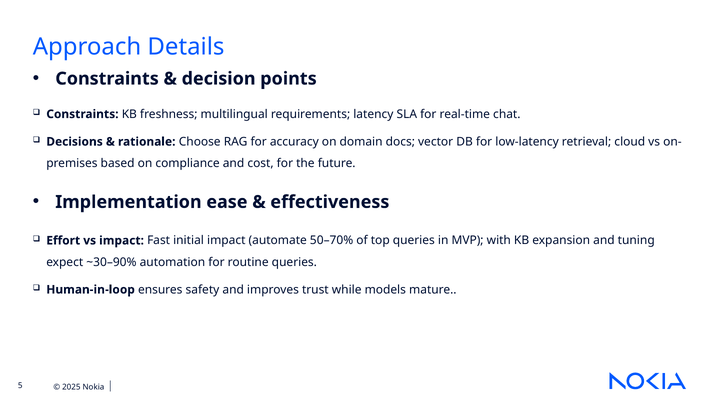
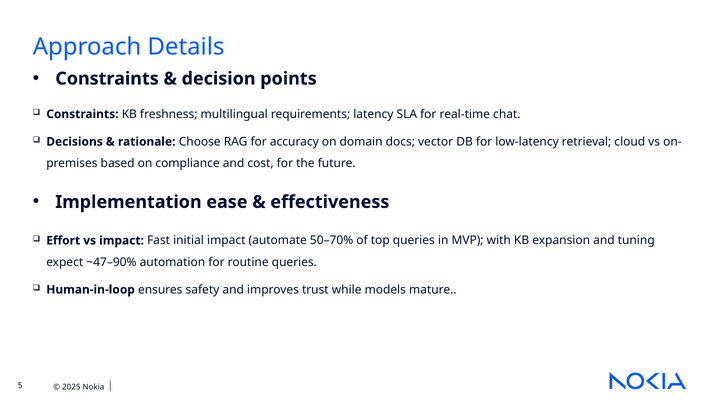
~30–90%: ~30–90% -> ~47–90% (111, 262)
